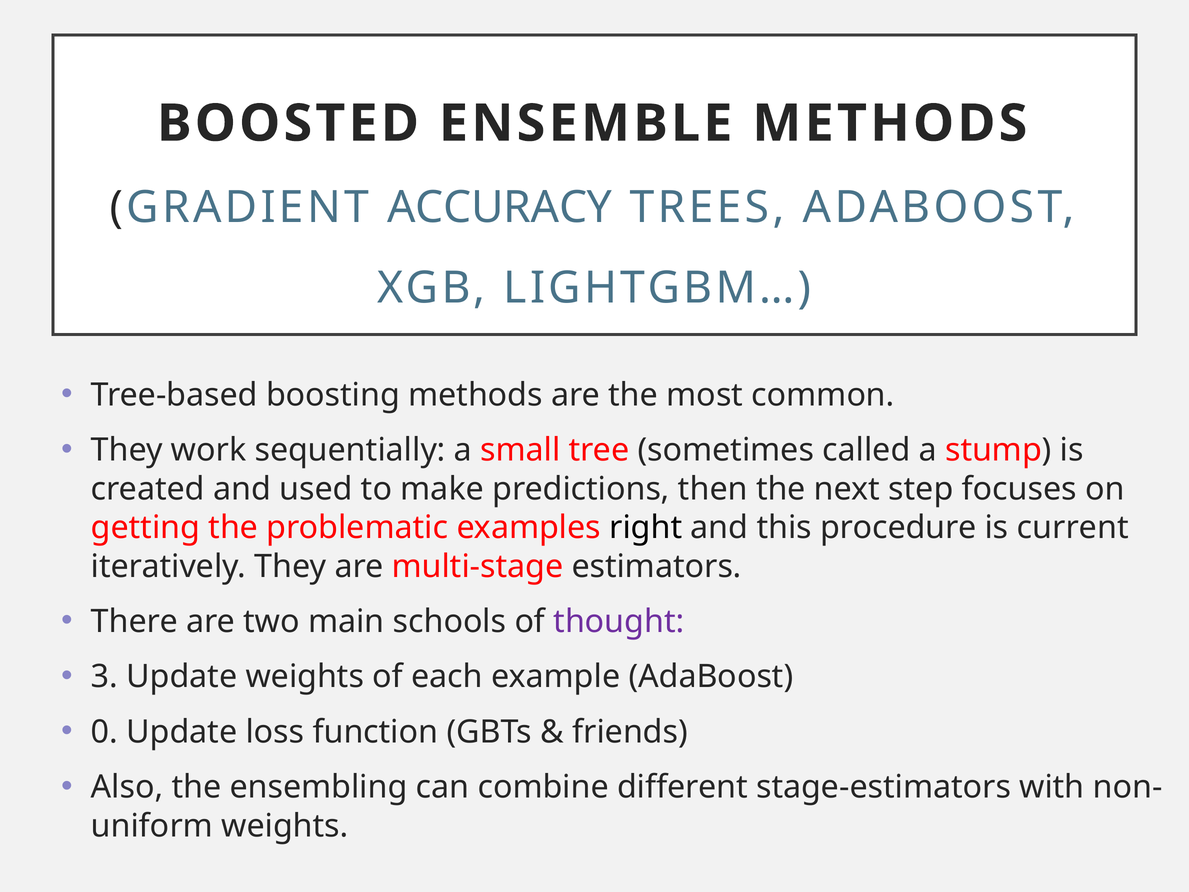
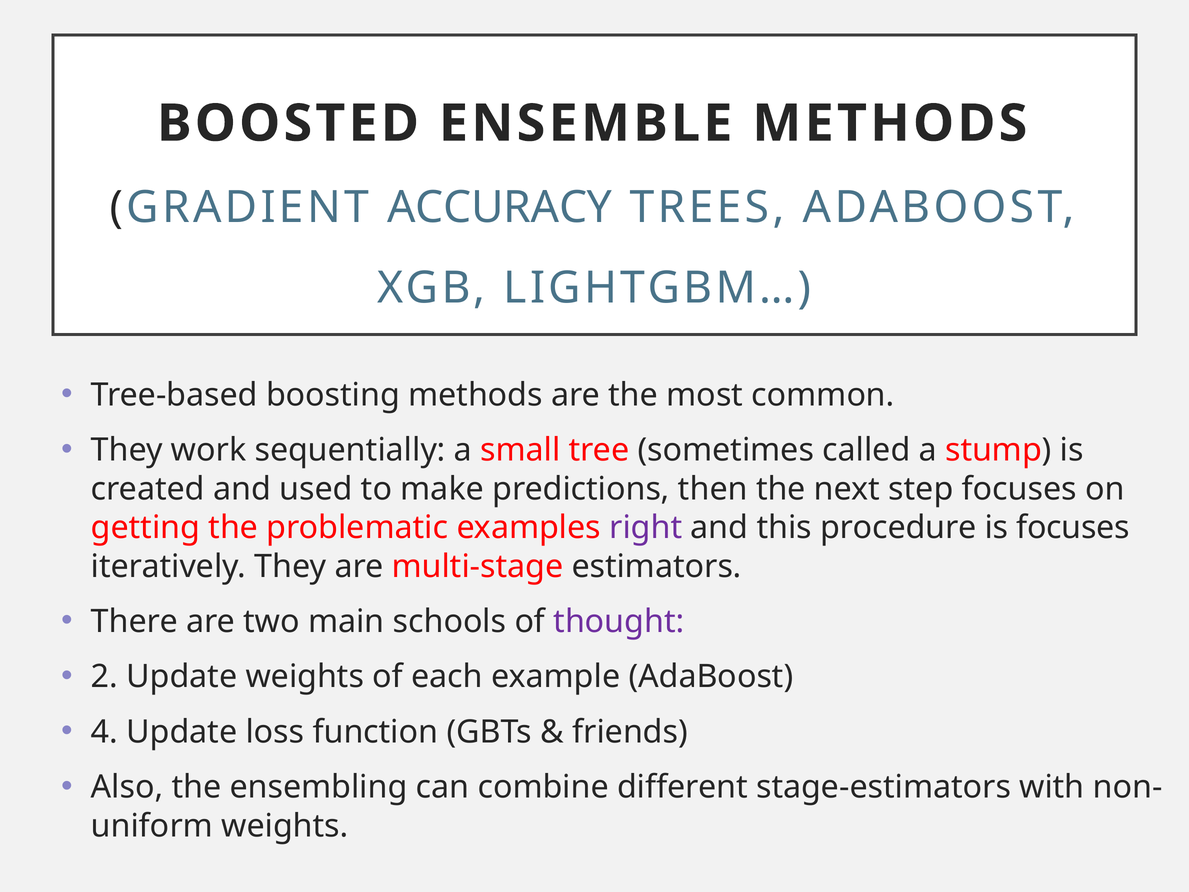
right colour: black -> purple (646, 528)
is current: current -> focuses (1073, 528)
3: 3 -> 2 (104, 677)
0: 0 -> 4 (104, 732)
